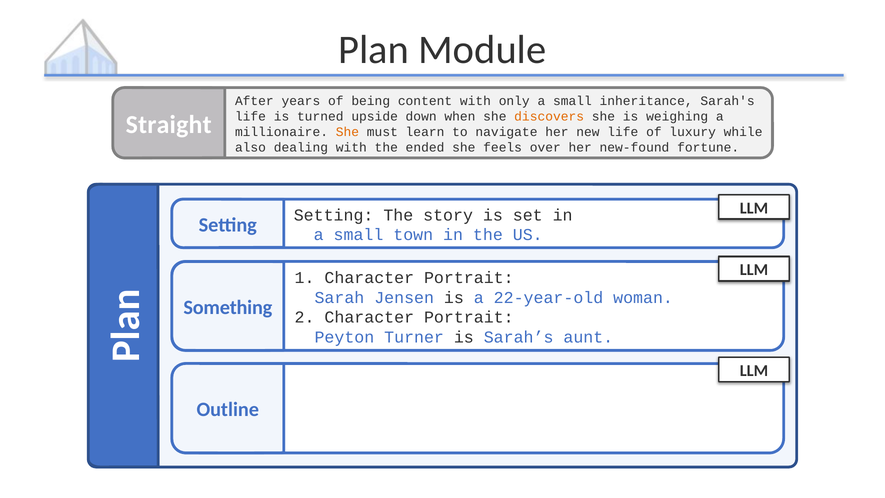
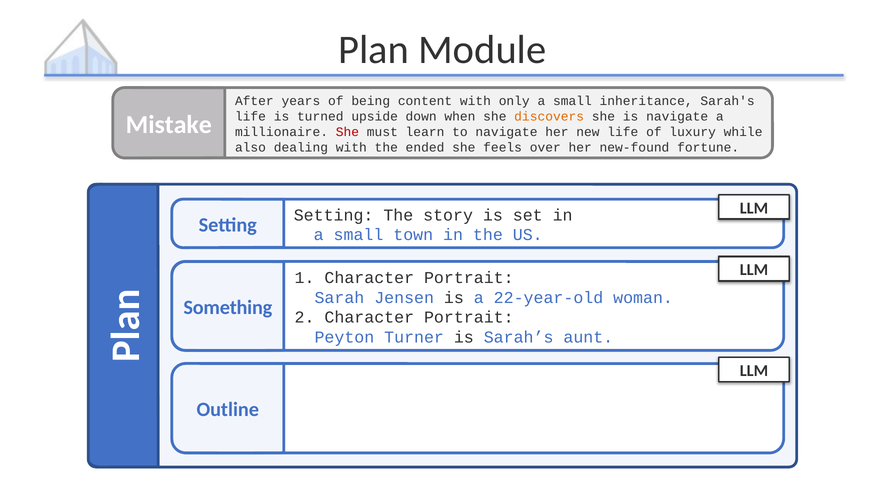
is weighing: weighing -> navigate (677, 116)
Straight: Straight -> Mistake (169, 125)
She colour: orange -> red (347, 132)
